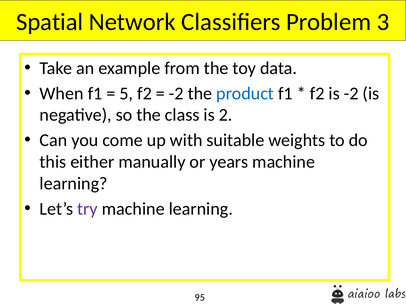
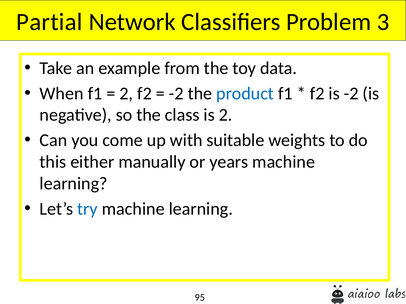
Spatial: Spatial -> Partial (49, 22)
5: 5 -> 2 (126, 94)
try colour: purple -> blue (88, 209)
